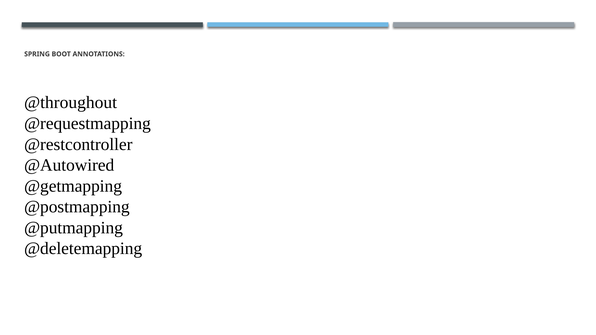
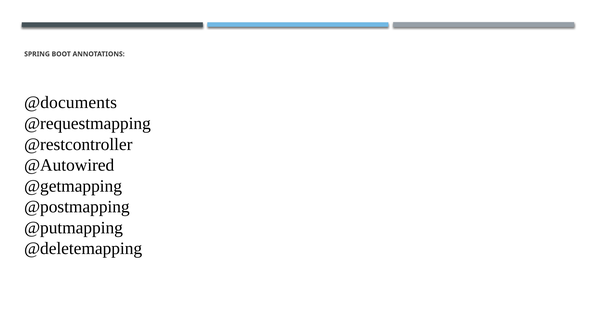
@throughout: @throughout -> @documents (71, 103)
